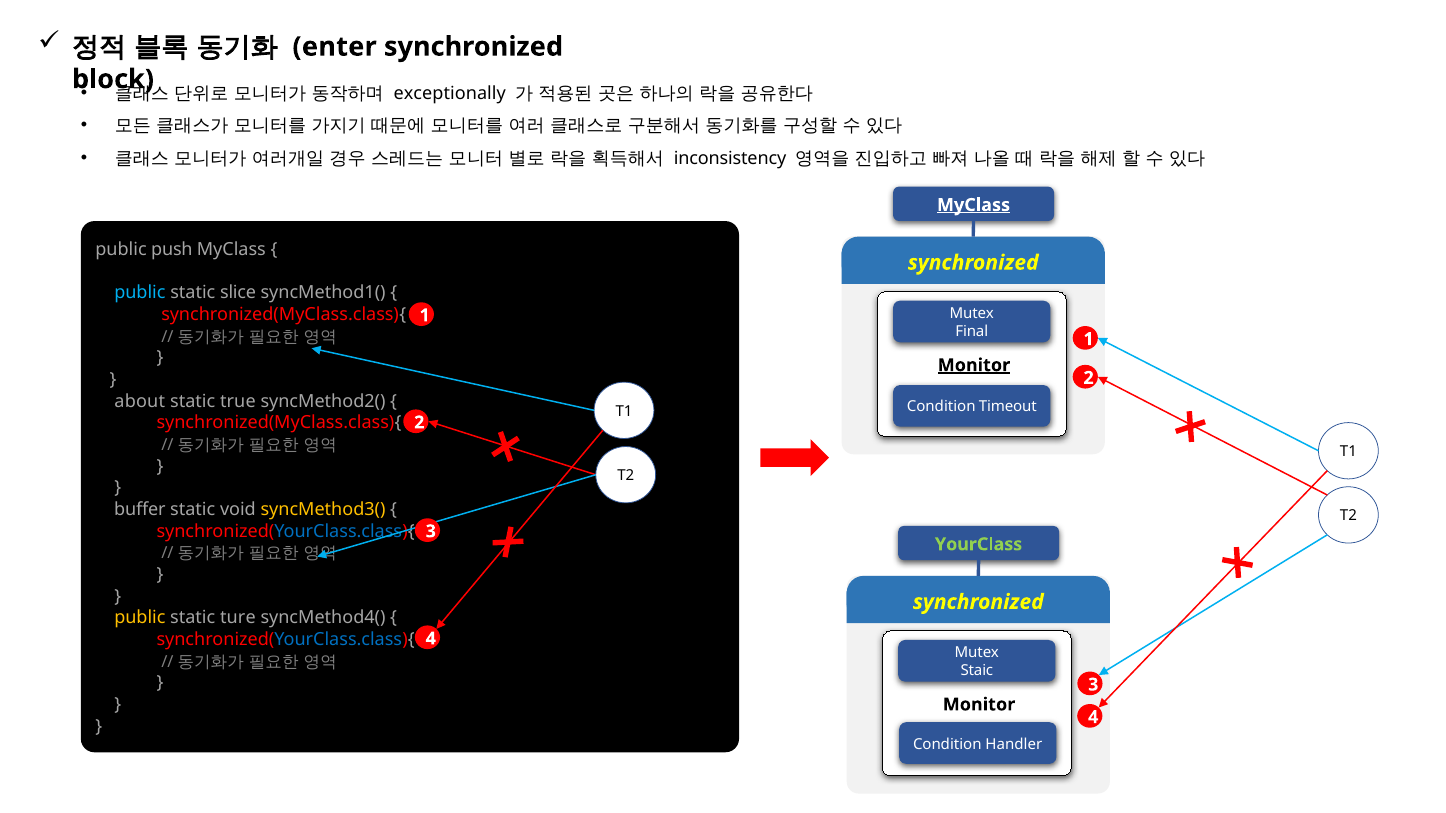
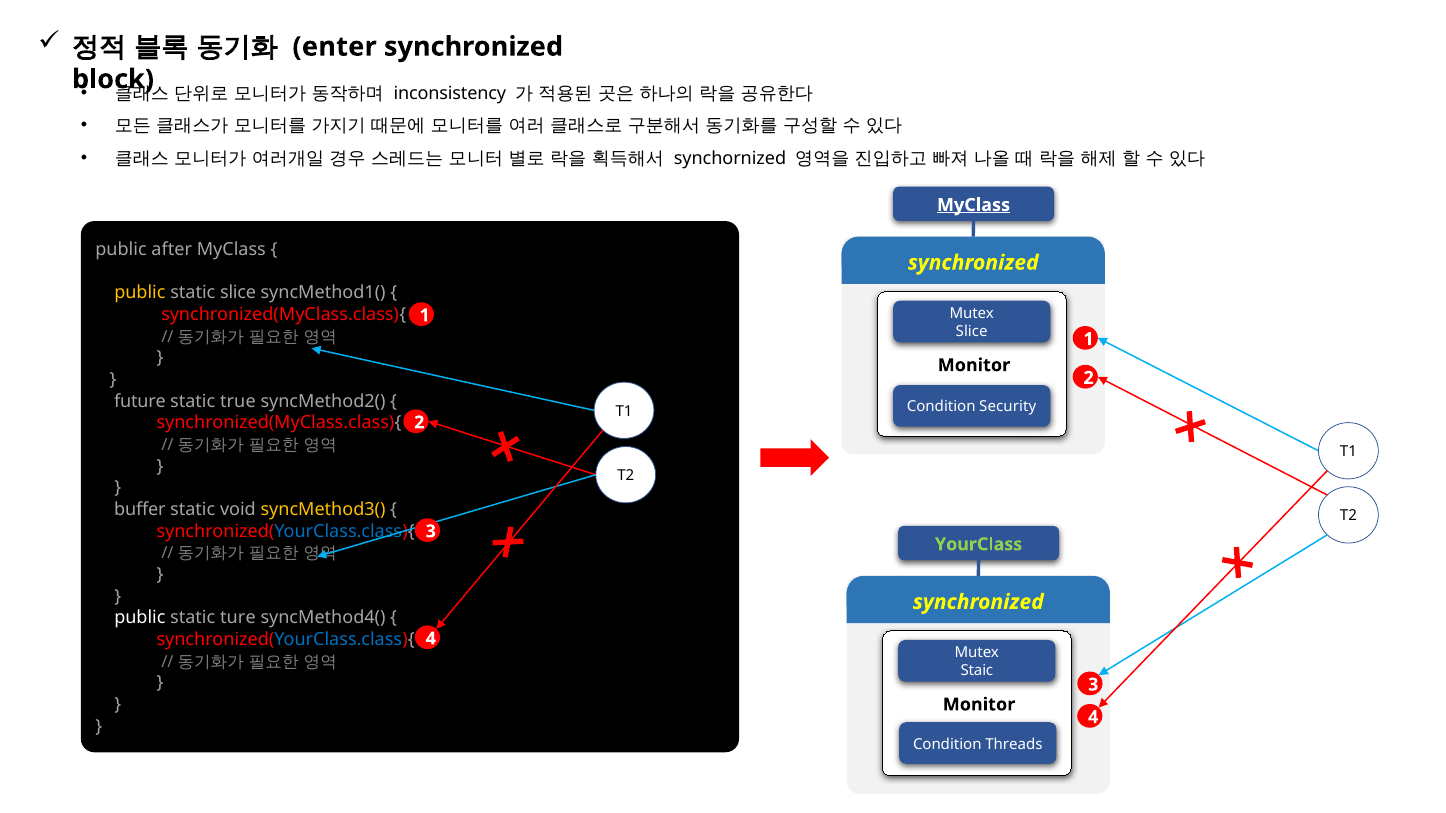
exceptionally: exceptionally -> inconsistency (450, 93)
inconsistency: inconsistency -> synchornized (730, 158)
push: push -> after (172, 250)
public colour: light blue -> yellow (140, 293)
Final: Final -> Slice (972, 332)
Monitor underline: present -> none (974, 365)
about: about -> future (140, 401)
Timeout: Timeout -> Security (1008, 407)
public colour: yellow -> white (140, 618)
Handler: Handler -> Threads (1014, 744)
